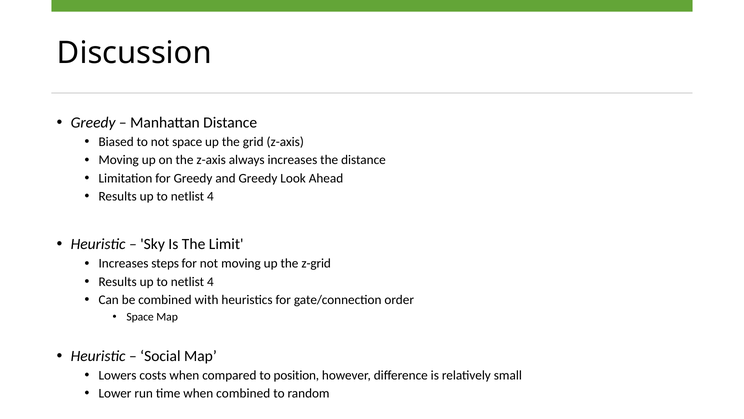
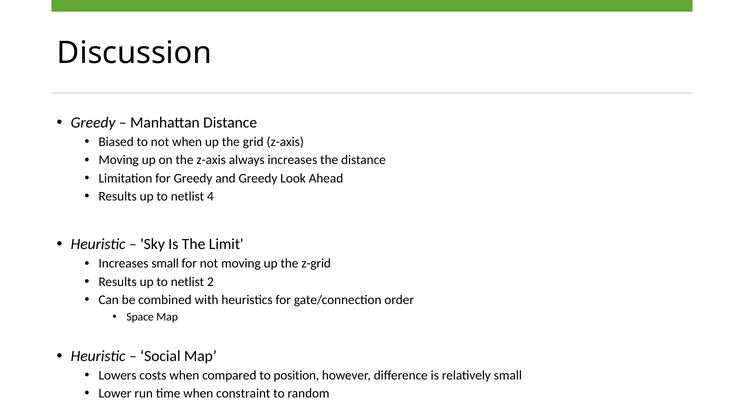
not space: space -> when (187, 142)
Increases steps: steps -> small (165, 263)
4: 4 -> 2 (210, 281)
when combined: combined -> constraint (243, 393)
